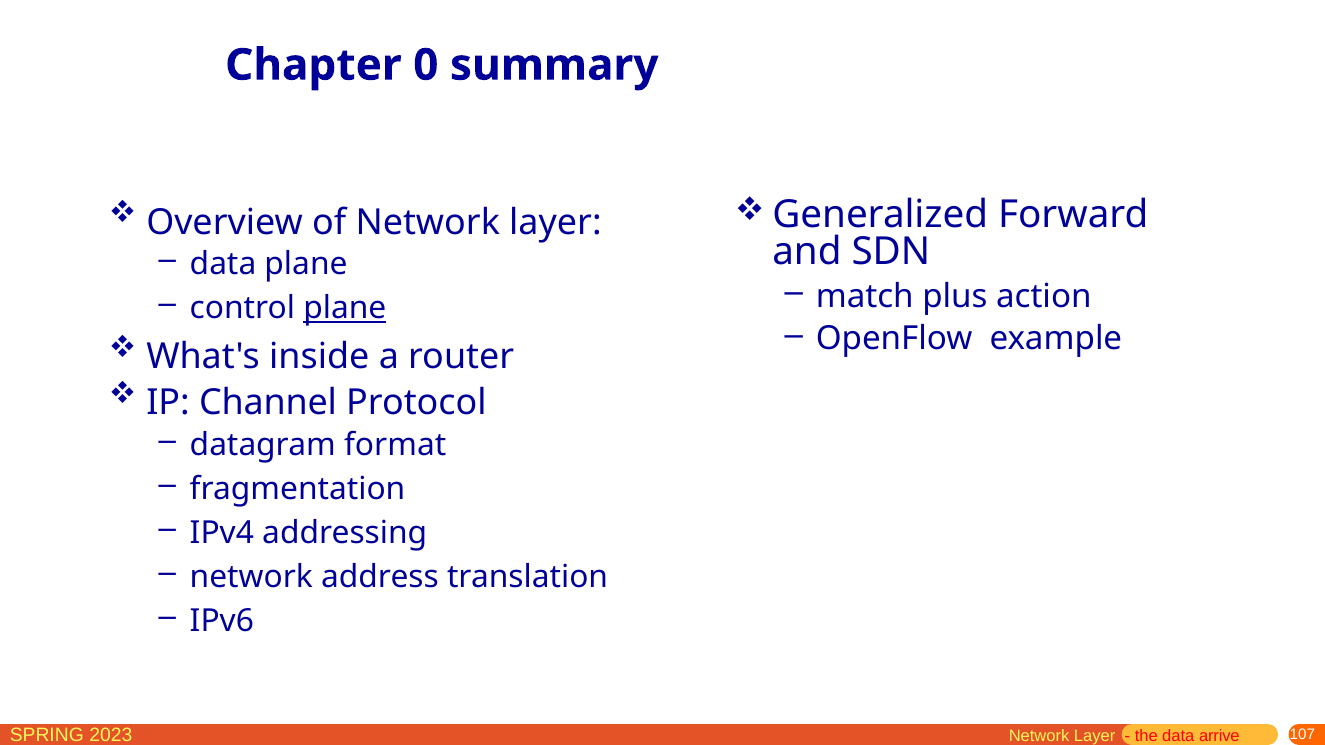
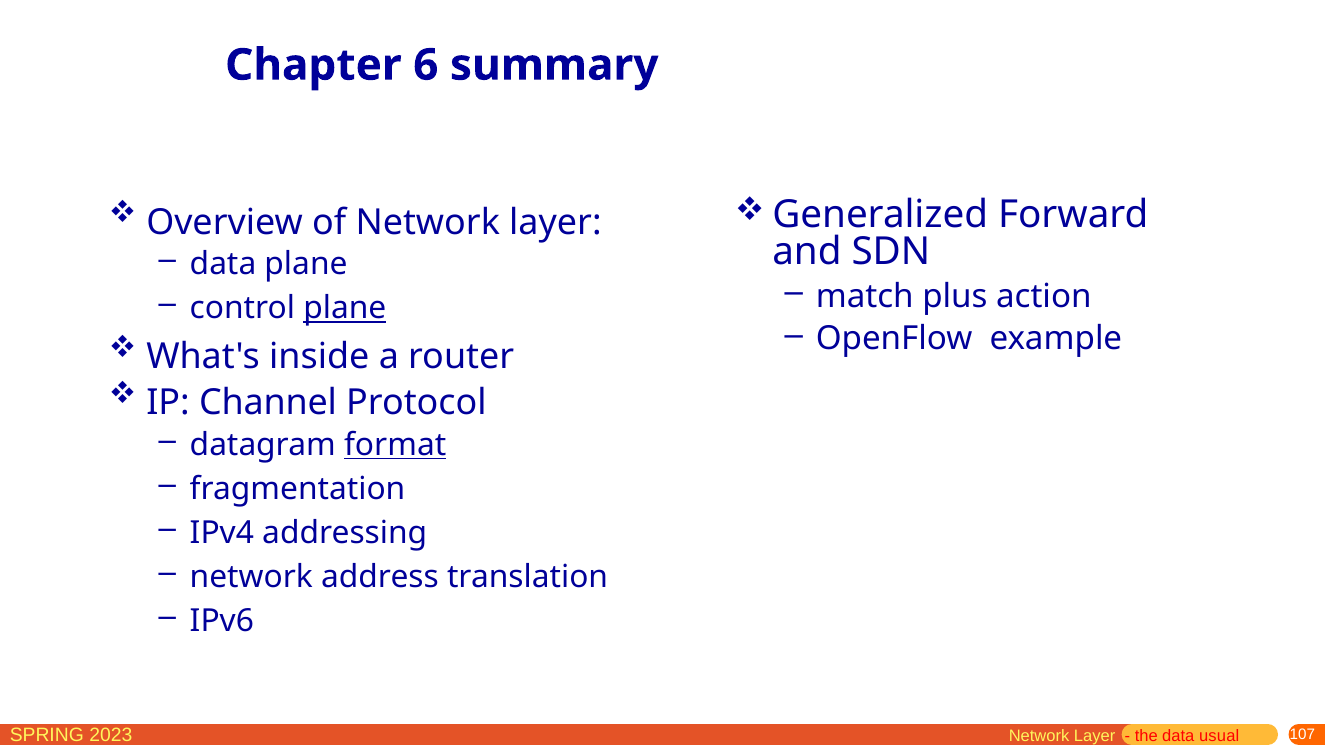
0: 0 -> 6 (426, 65)
format underline: none -> present (395, 445)
arrive: arrive -> usual (1219, 736)
